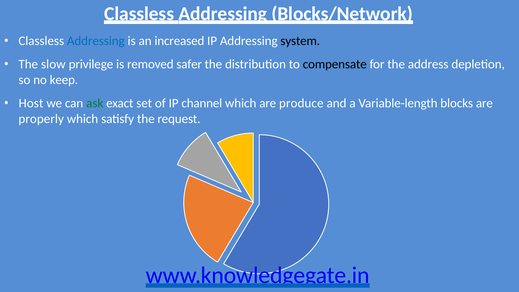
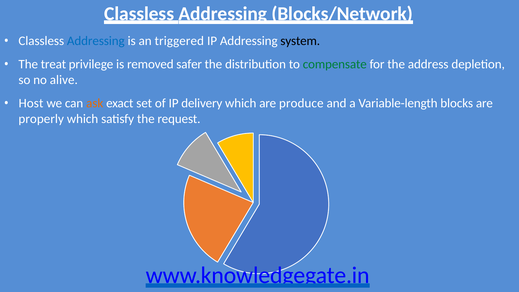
increased: increased -> triggered (179, 41)
slow: slow -> treat (53, 64)
compensate colour: black -> green (335, 64)
keep: keep -> alive (64, 80)
ask colour: green -> orange (95, 103)
channel: channel -> delivery (202, 103)
